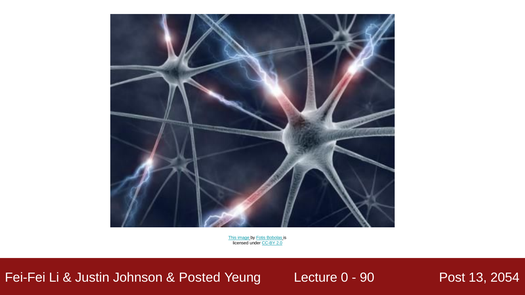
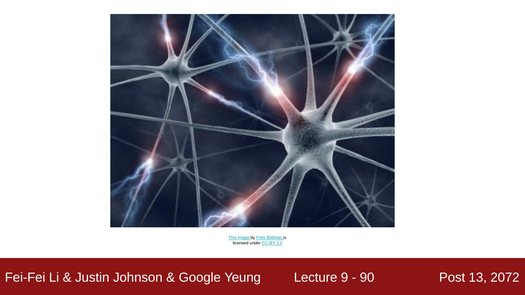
Posted: Posted -> Google (200, 278)
0: 0 -> 9 (345, 278)
2054: 2054 -> 2072 (505, 278)
